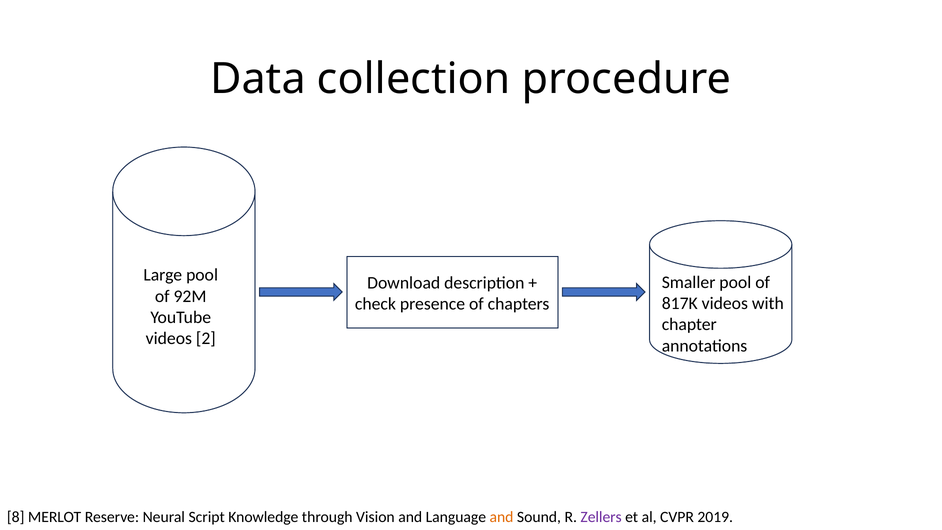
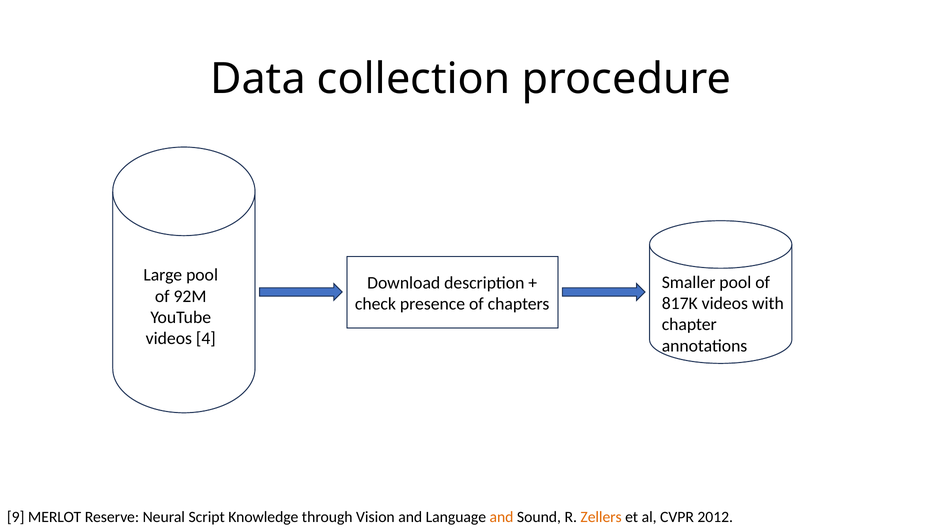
2: 2 -> 4 (206, 339)
8: 8 -> 9 (16, 517)
Zellers colour: purple -> orange (601, 517)
2019: 2019 -> 2012 (715, 517)
